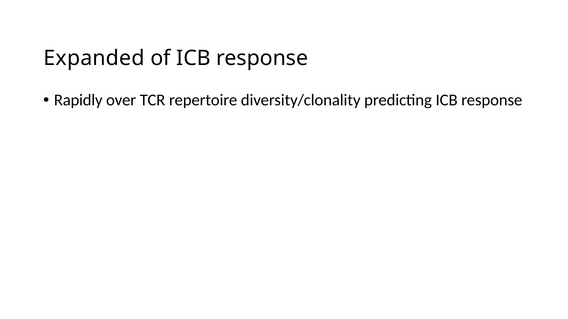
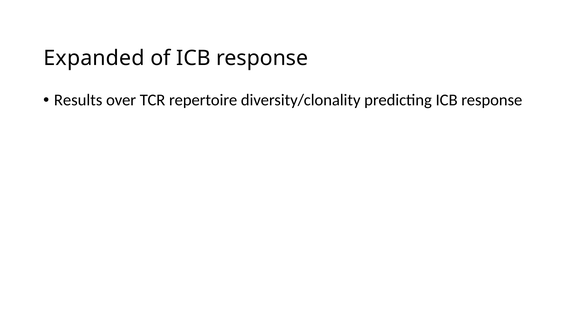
Rapidly: Rapidly -> Results (78, 100)
